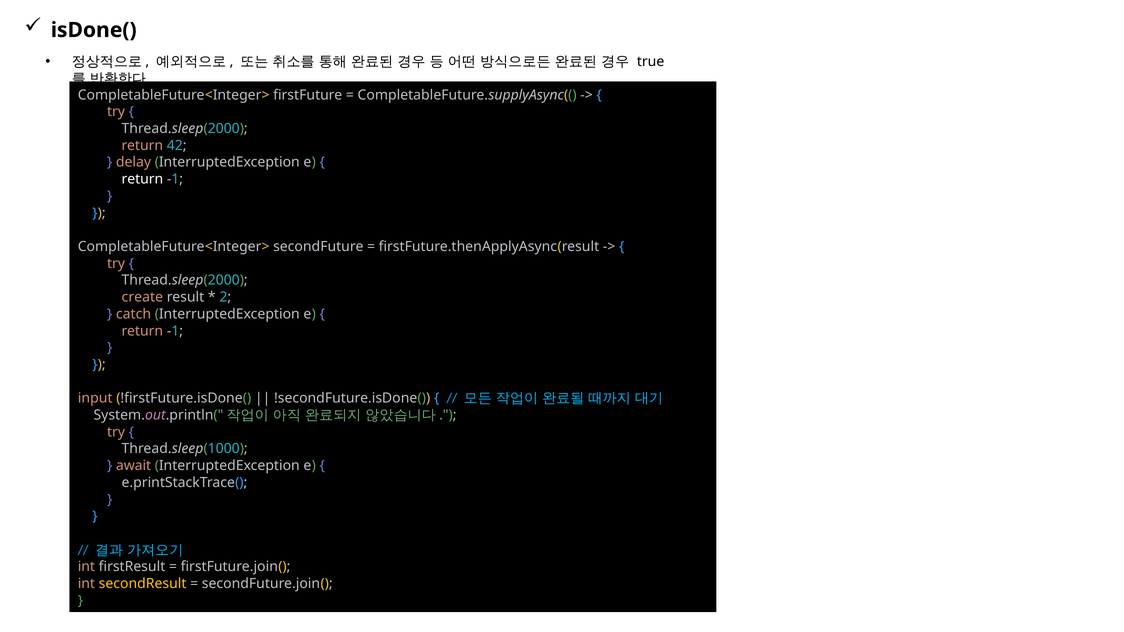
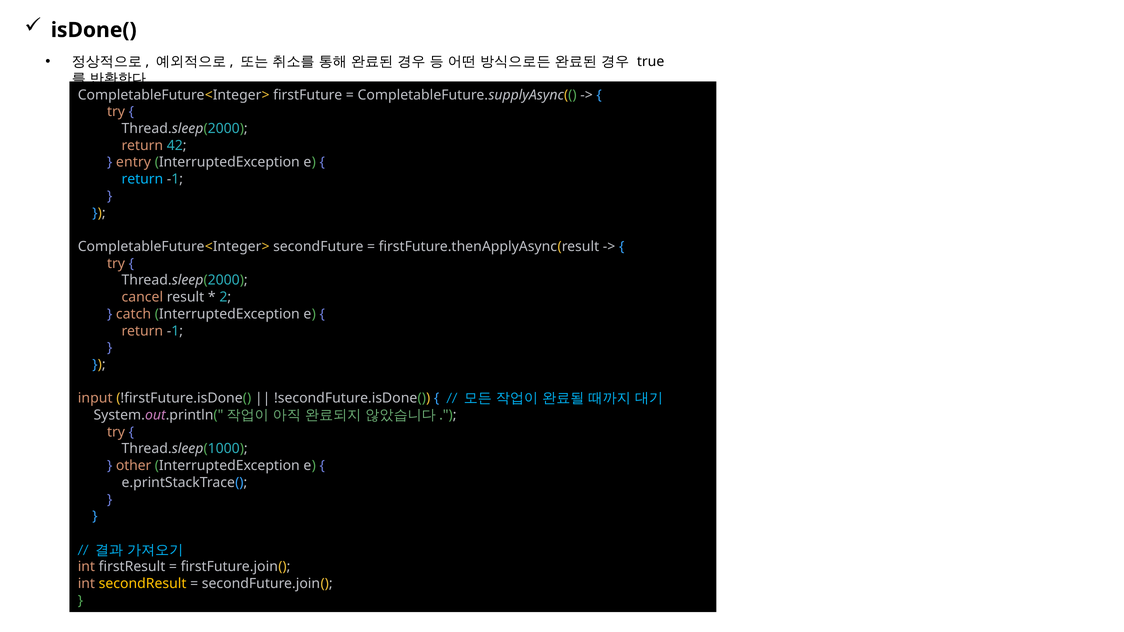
delay: delay -> entry (133, 162)
return colour: white -> light blue (142, 179)
create: create -> cancel (142, 297)
await: await -> other (134, 466)
